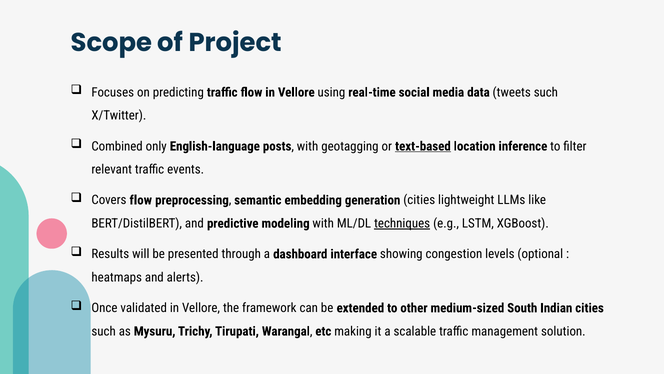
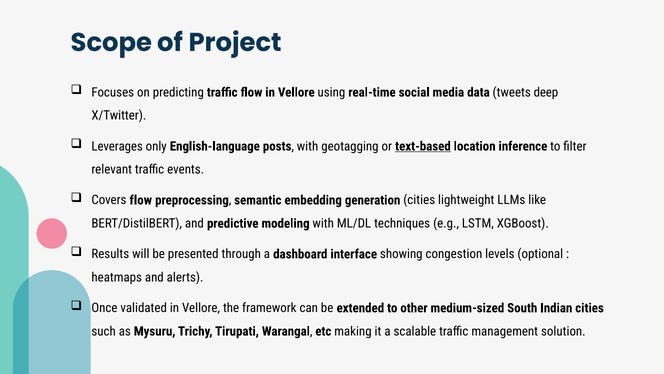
tweets such: such -> deep (546, 92)
Combined: Combined -> Leverages (117, 146)
techniques underline: present -> none (402, 223)
